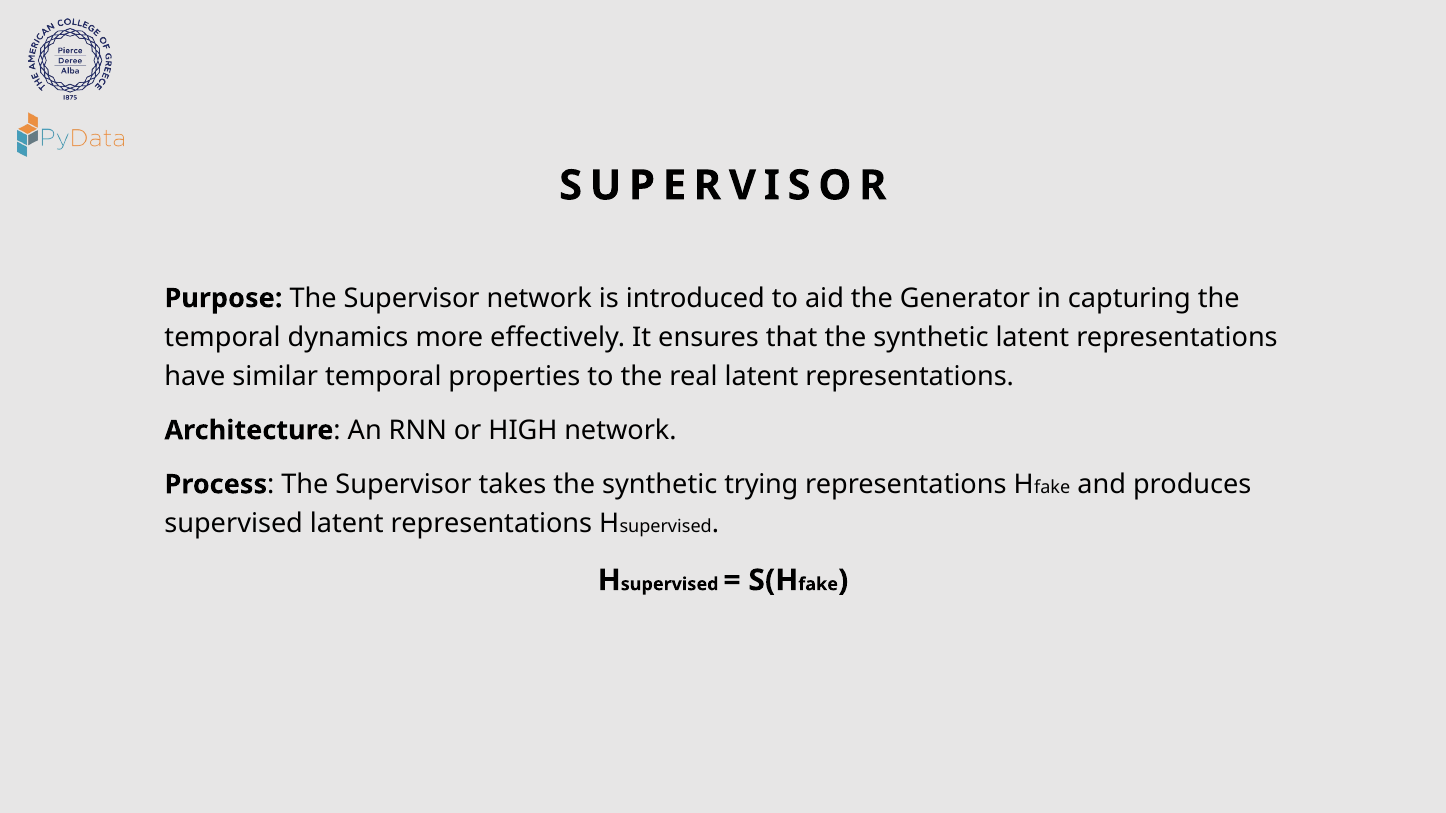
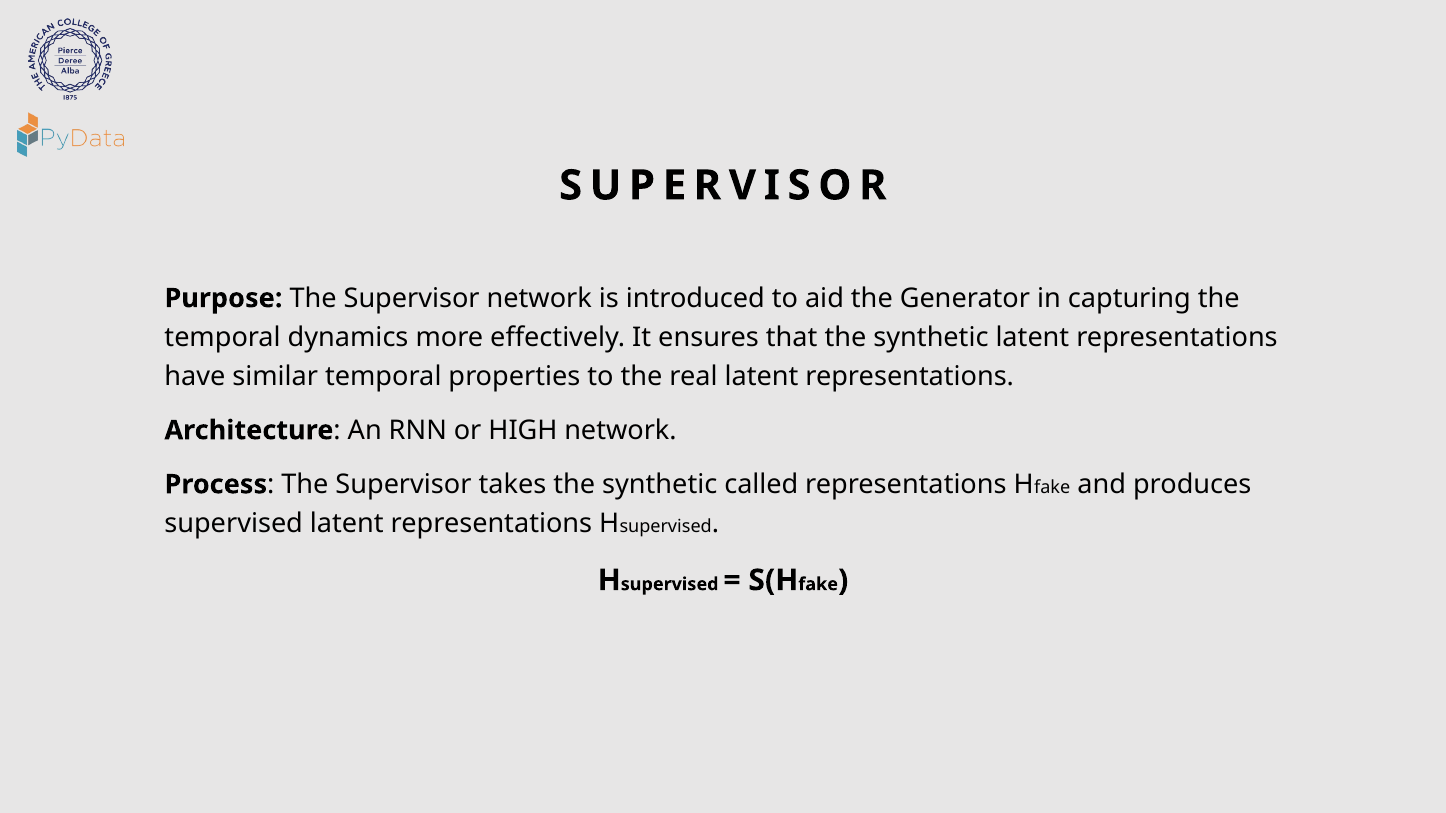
trying: trying -> called (761, 485)
